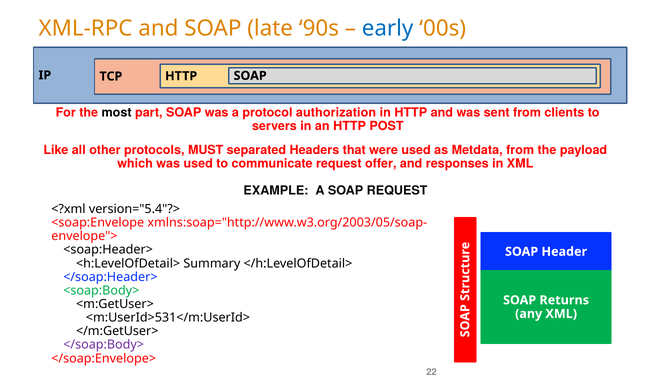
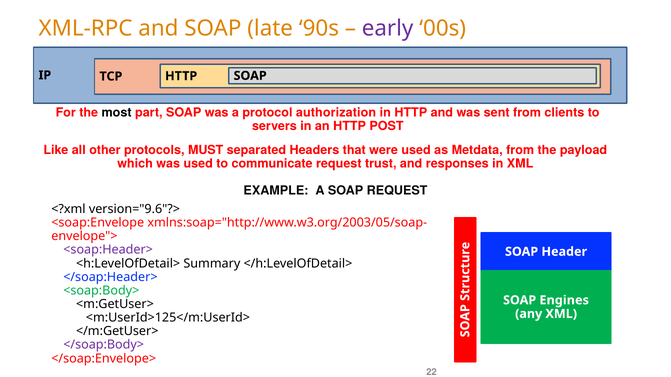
early colour: blue -> purple (388, 28)
offer: offer -> trust (381, 164)
version="5.4"?>: version="5.4"?> -> version="9.6"?> (134, 209)
<soap:Header> colour: black -> purple (108, 250)
Returns: Returns -> Engines (564, 301)
<m:UserId>531</m:UserId>: <m:UserId>531</m:UserId> -> <m:UserId>125</m:UserId> (168, 318)
